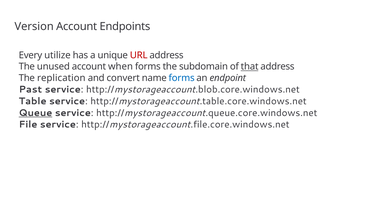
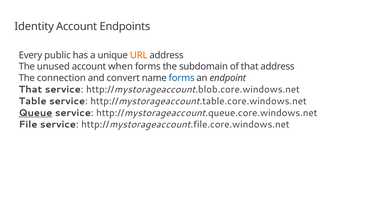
Version: Version -> Identity (34, 26)
utilize: utilize -> public (58, 55)
URL colour: red -> orange (139, 55)
that underline: present -> none (250, 67)
replication: replication -> connection (61, 78)
Past: Past -> That (30, 90)
